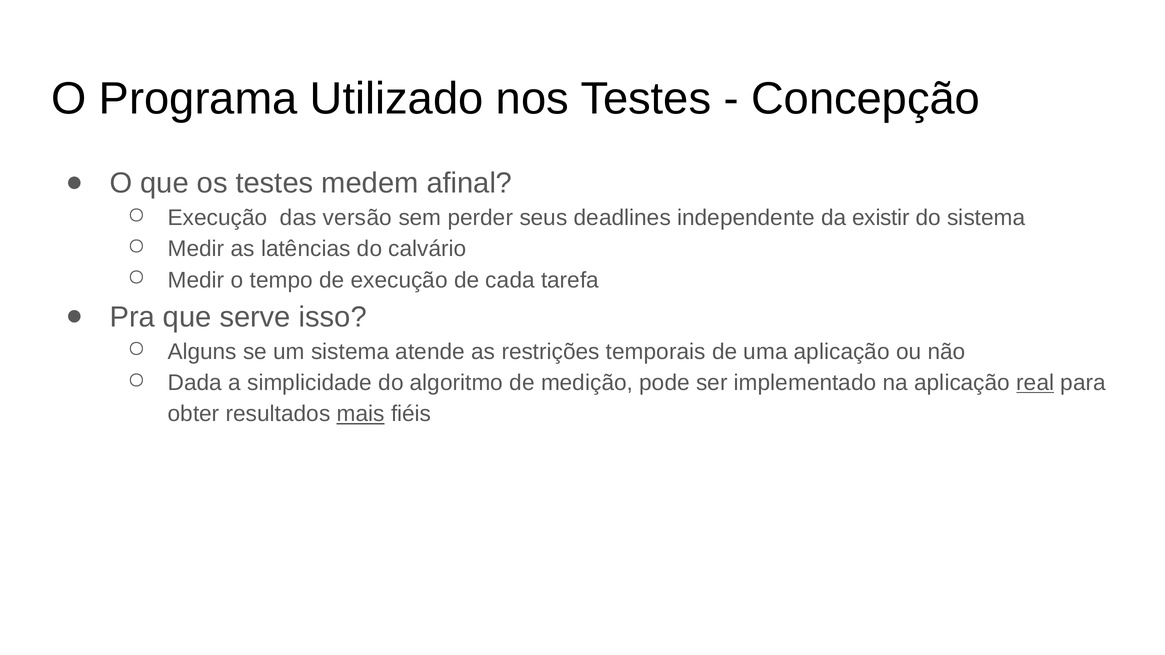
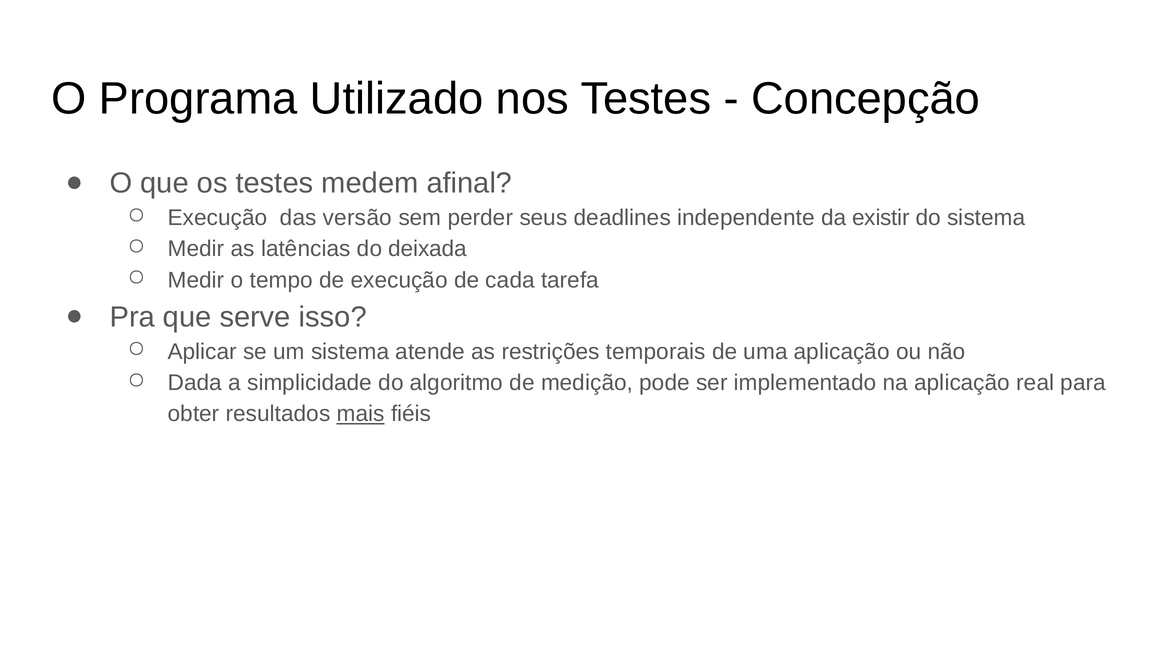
calvário: calvário -> deixada (428, 249)
Alguns: Alguns -> Aplicar (202, 352)
real underline: present -> none (1035, 383)
